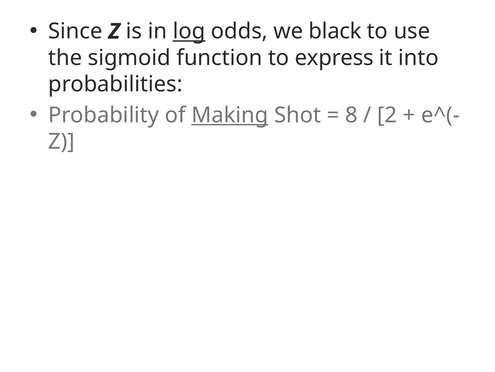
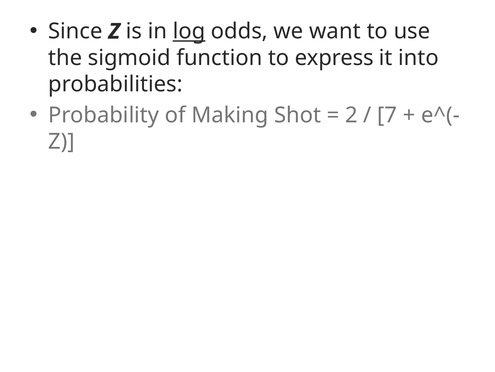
black: black -> want (335, 31)
Making underline: present -> none (230, 115)
8: 8 -> 2 (351, 115)
2: 2 -> 7 (387, 115)
